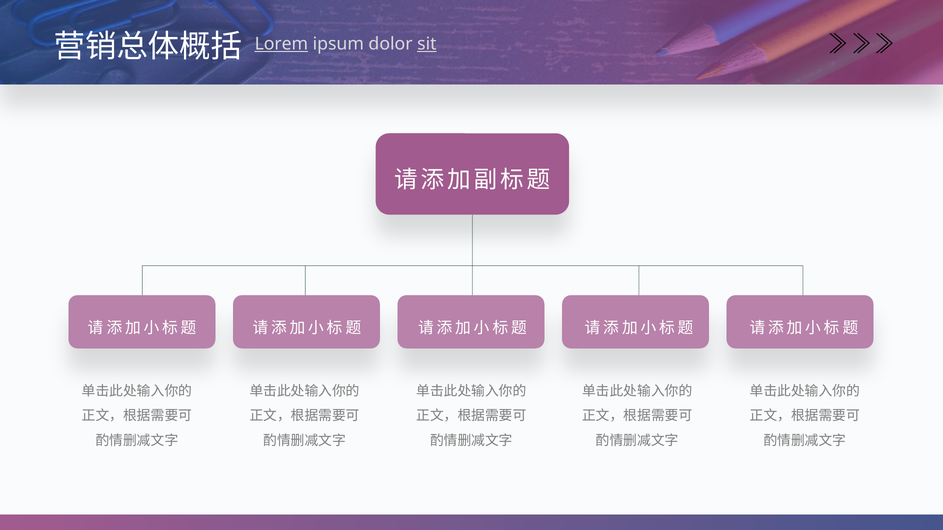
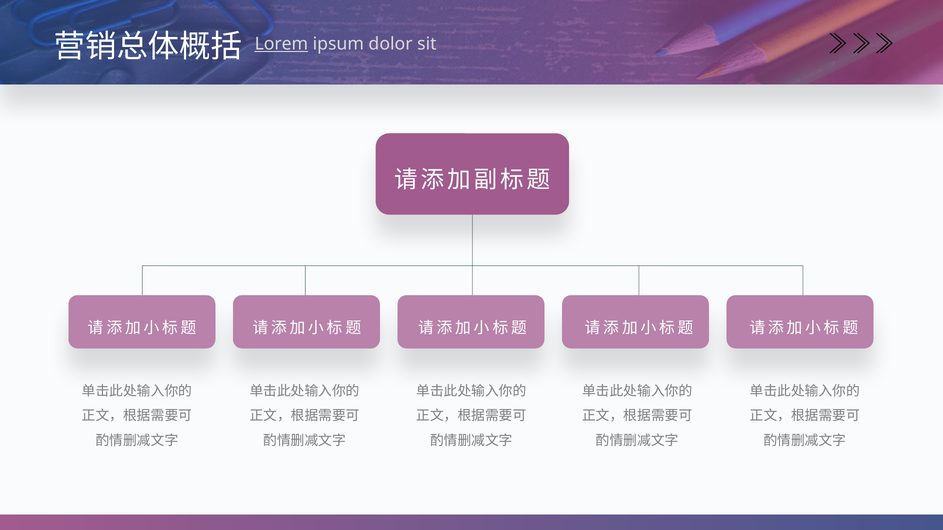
sit underline: present -> none (427, 44)
